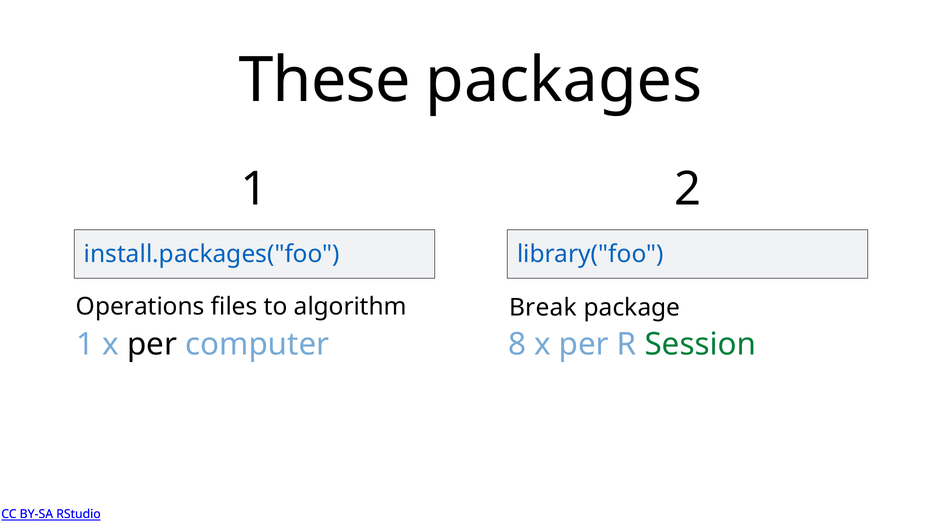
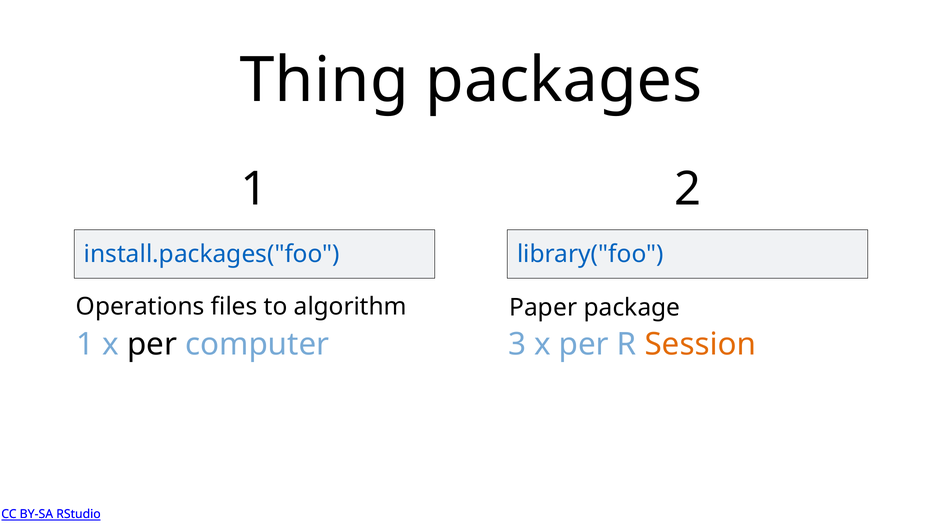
These: These -> Thing (324, 80)
Break: Break -> Paper (543, 308)
8: 8 -> 3 (517, 344)
Session colour: green -> orange (700, 344)
